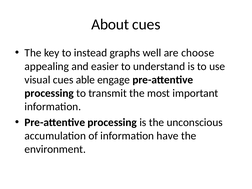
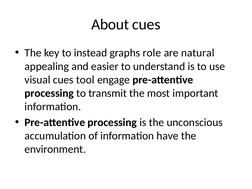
well: well -> role (152, 53)
choose: choose -> natural (198, 53)
able: able -> tool (85, 80)
